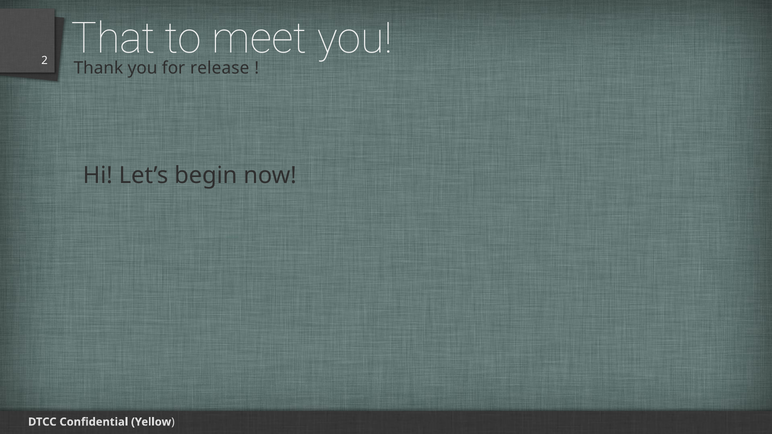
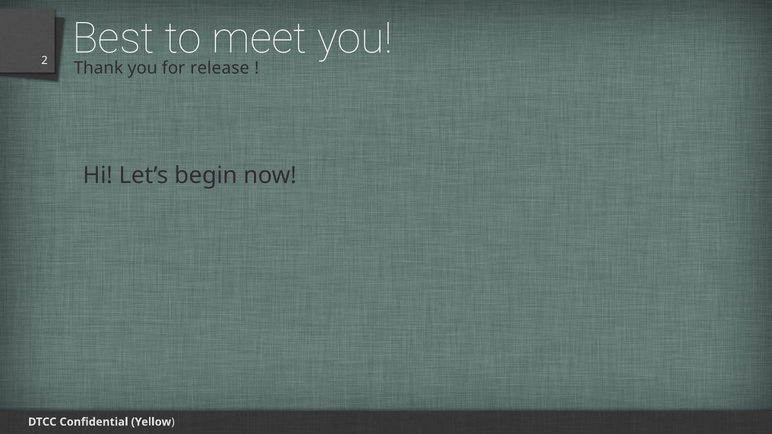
That: That -> Best (113, 39)
